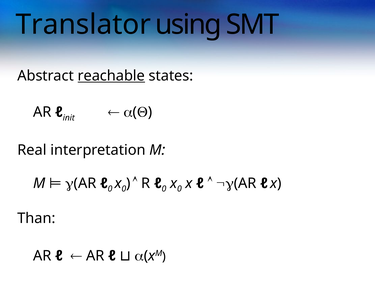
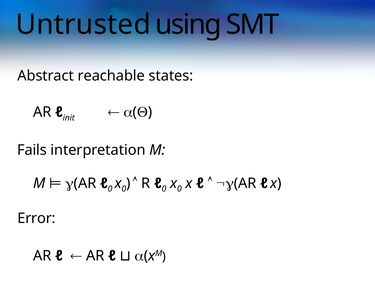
Translator: Translator -> Untrusted (83, 24)
reachable underline: present -> none (111, 76)
Real: Real -> Fails (32, 150)
Than: Than -> Error (36, 218)
